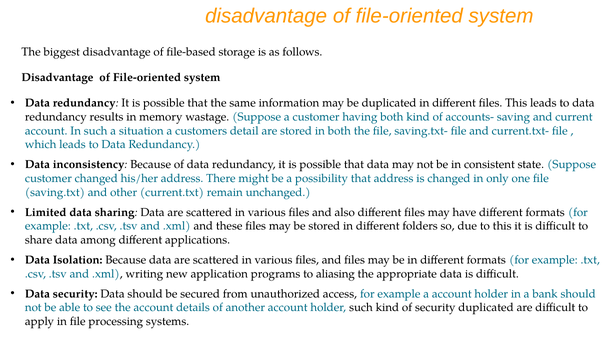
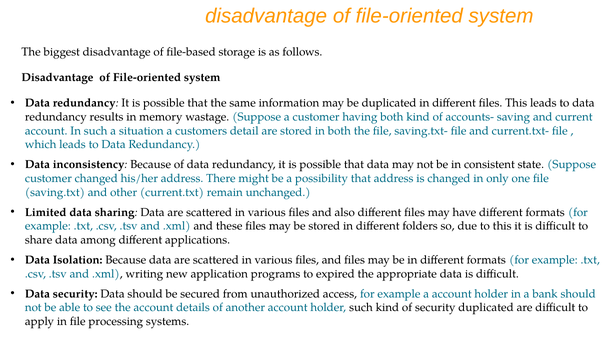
aliasing: aliasing -> expired (335, 274)
